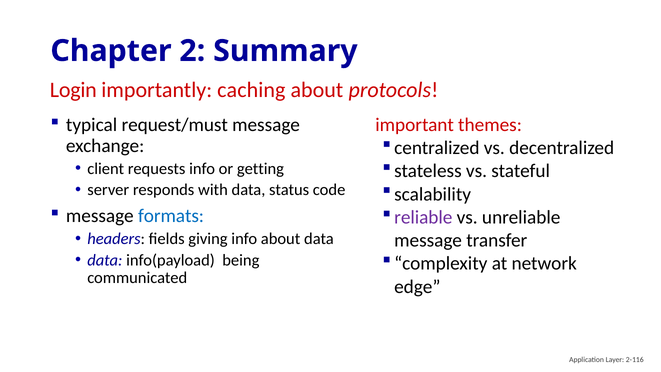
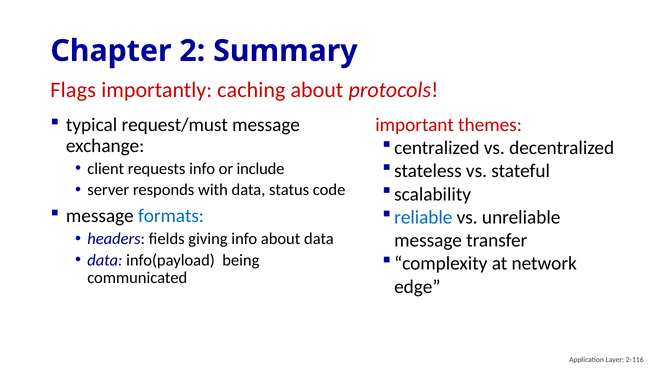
Login: Login -> Flags (73, 90)
getting: getting -> include (260, 169)
reliable colour: purple -> blue (423, 217)
